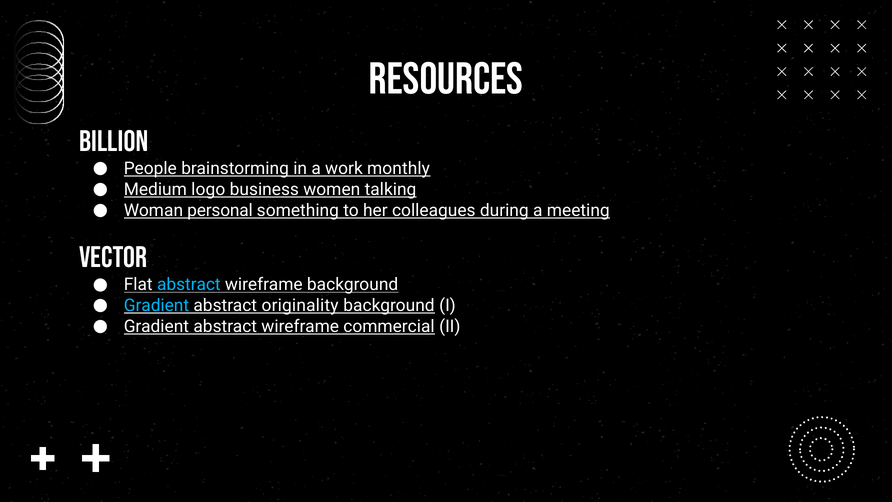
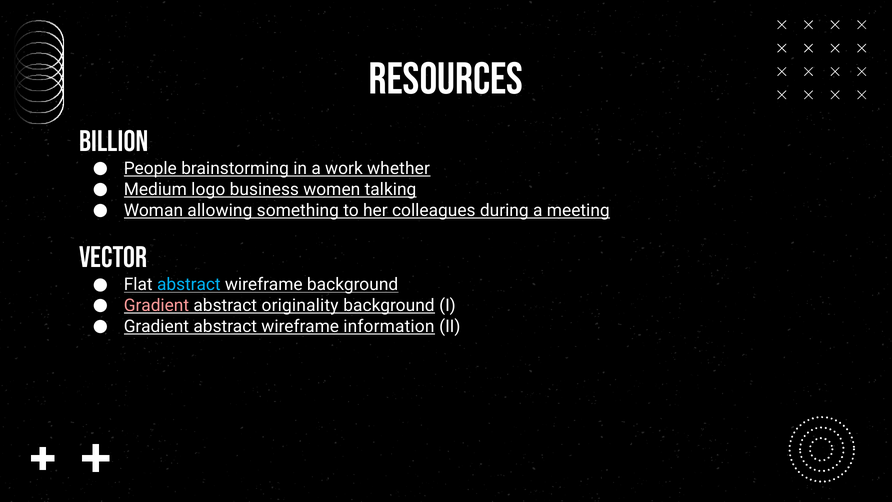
monthly: monthly -> whether (398, 169)
personal: personal -> allowing (220, 210)
Gradient colour: light blue -> pink (156, 305)
commercial: commercial -> information (389, 326)
